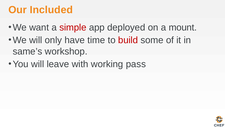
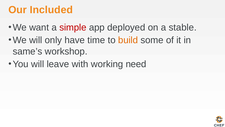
mount: mount -> stable (183, 27)
build colour: red -> orange (128, 40)
pass: pass -> need (136, 64)
